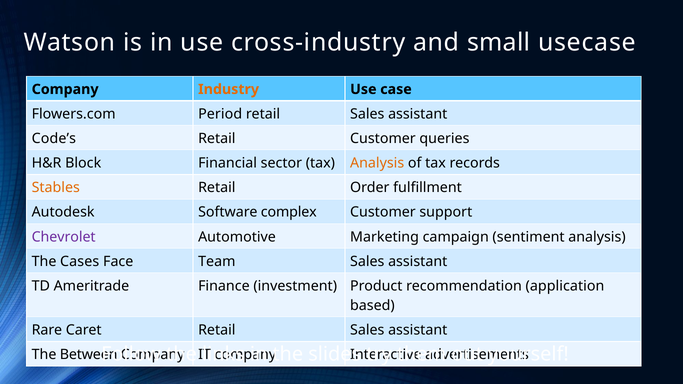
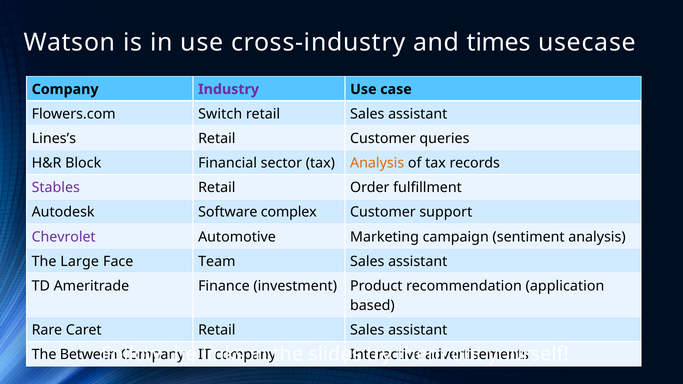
small: small -> times (499, 43)
Industry colour: orange -> purple (229, 89)
Period: Period -> Switch (220, 114)
Code’s: Code’s -> Lines’s (54, 139)
Stables colour: orange -> purple (56, 188)
Cases: Cases -> Large (80, 262)
